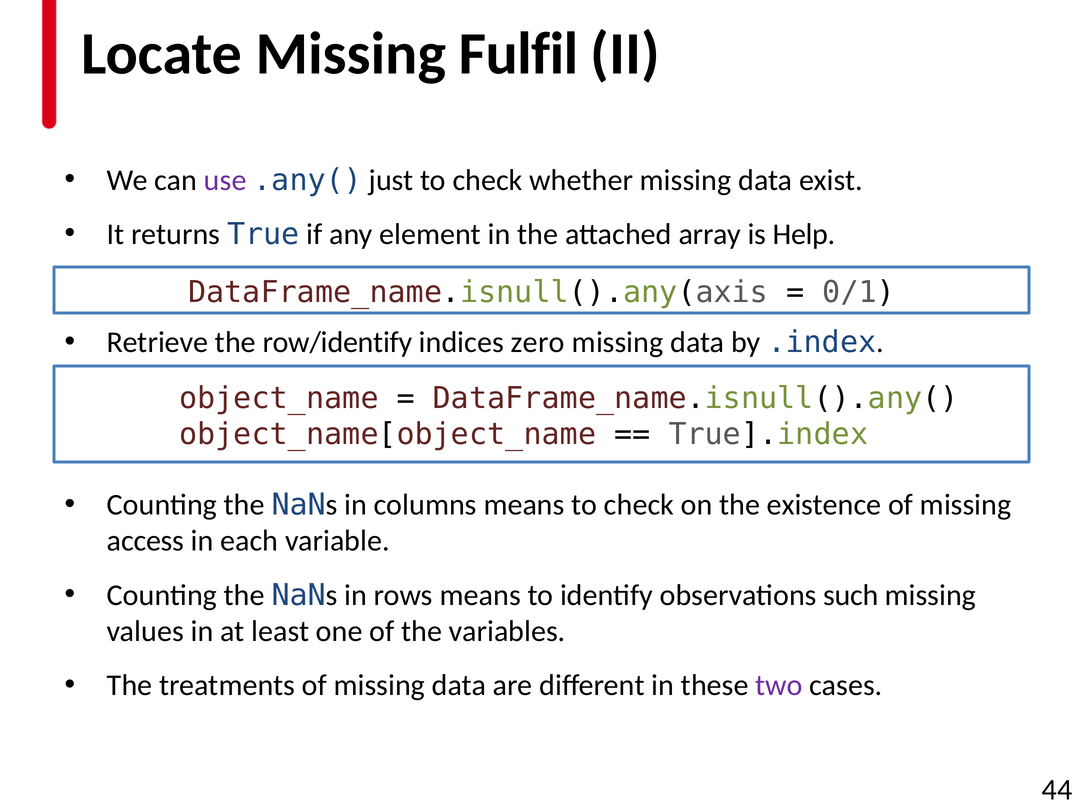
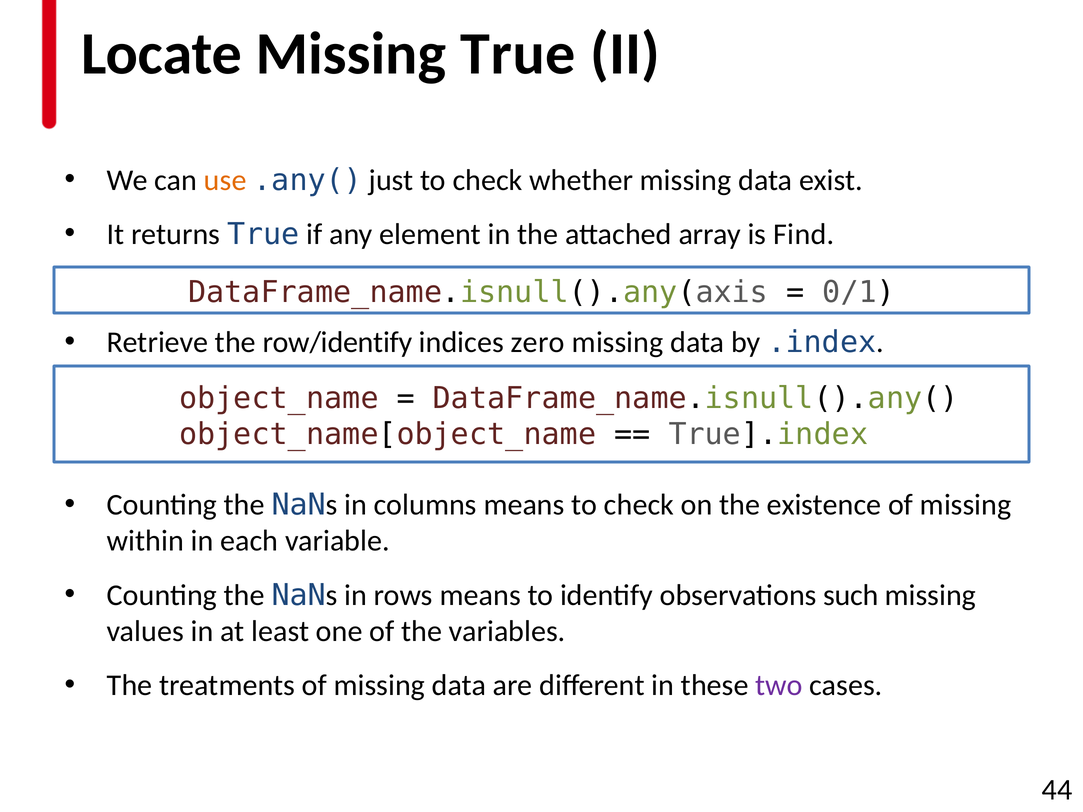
Missing Fulfil: Fulfil -> True (518, 54)
use colour: purple -> orange (225, 180)
Help: Help -> Find (804, 234)
access: access -> within (145, 541)
